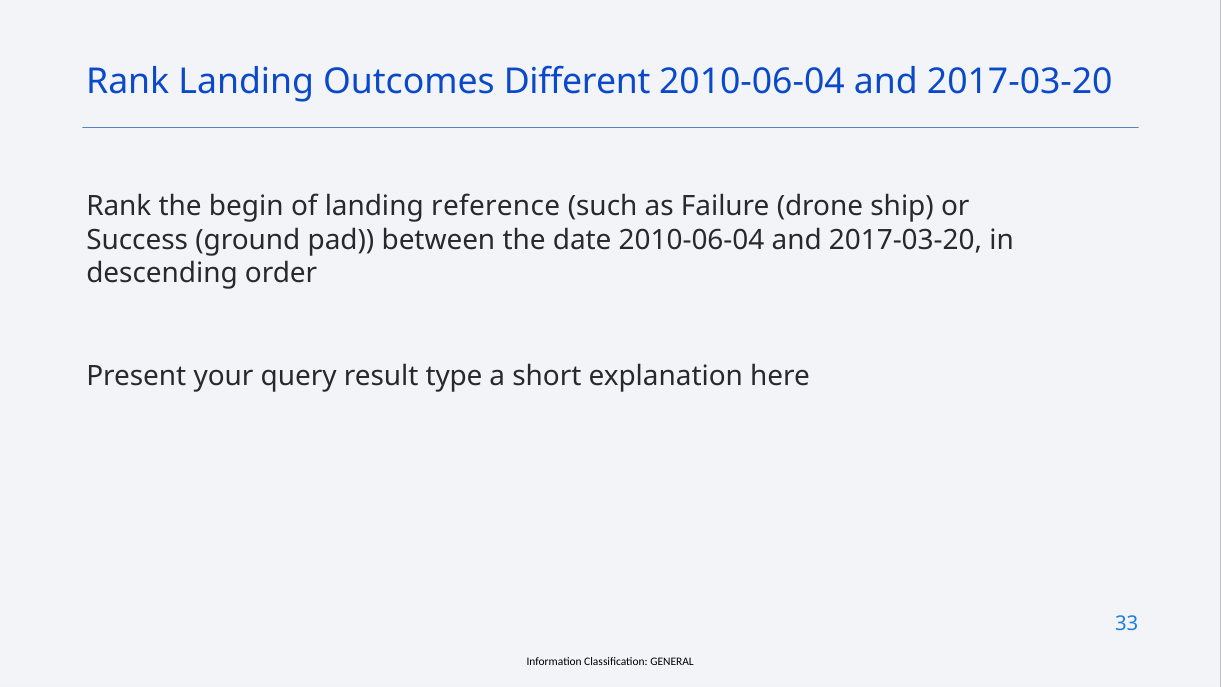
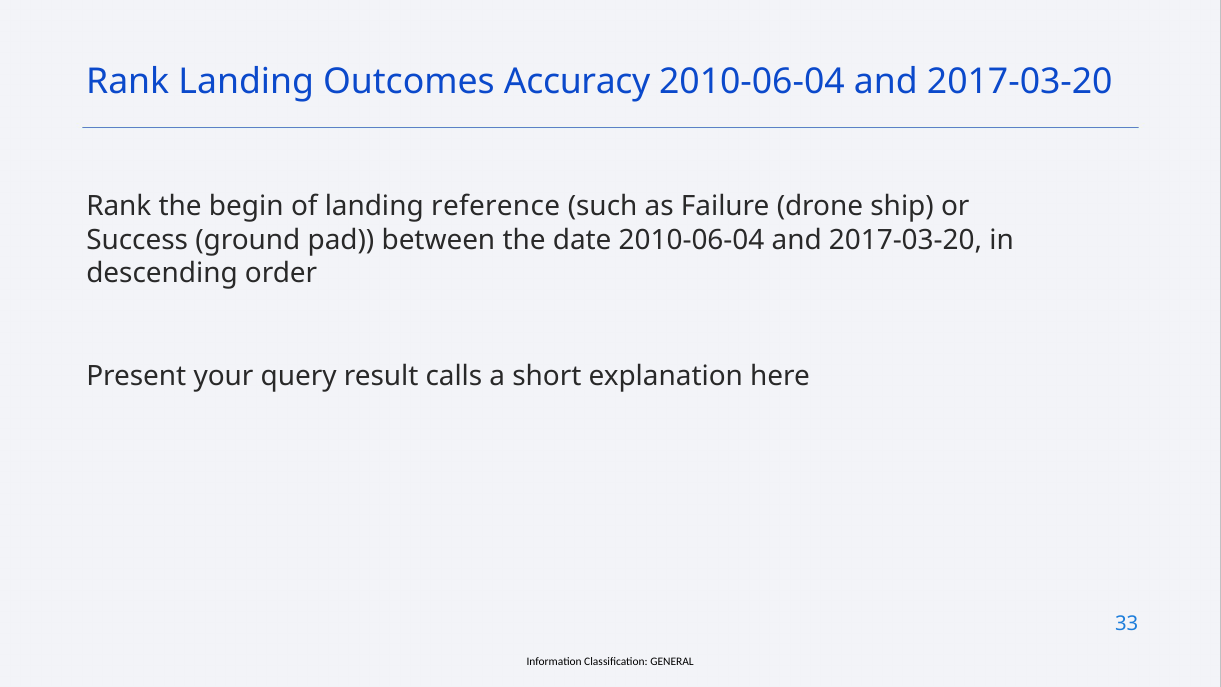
Different: Different -> Accuracy (577, 81)
type: type -> calls (454, 376)
